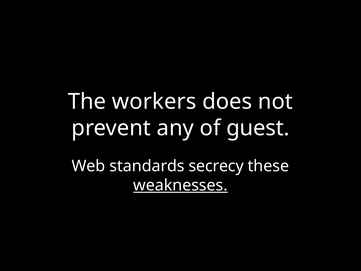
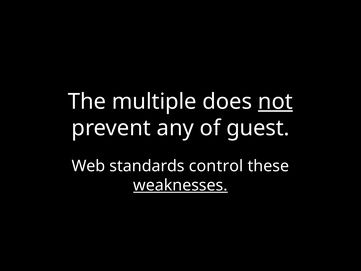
workers: workers -> multiple (154, 101)
not underline: none -> present (275, 101)
secrecy: secrecy -> control (216, 166)
